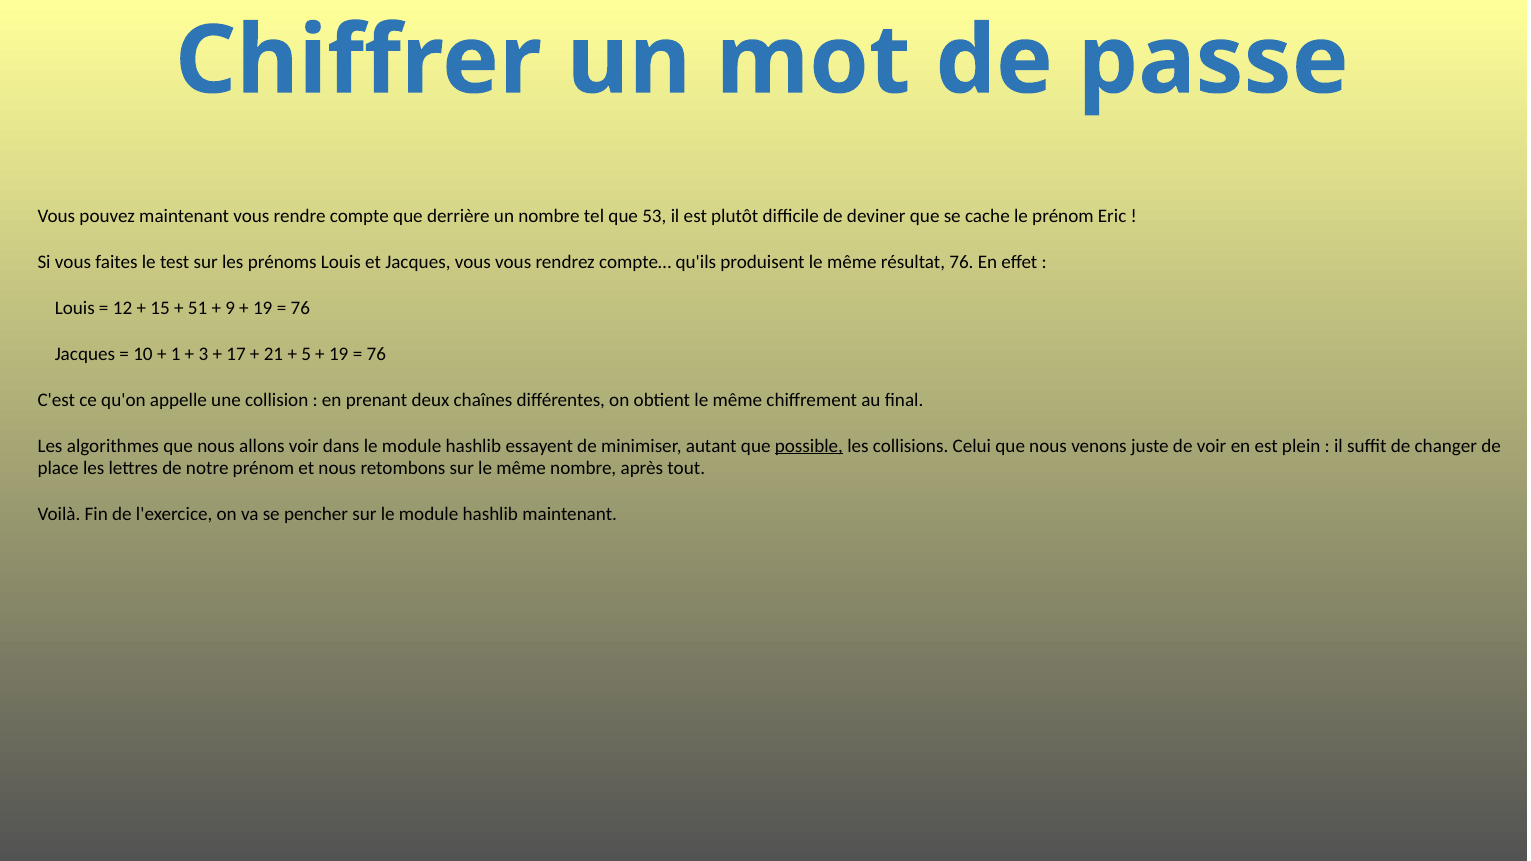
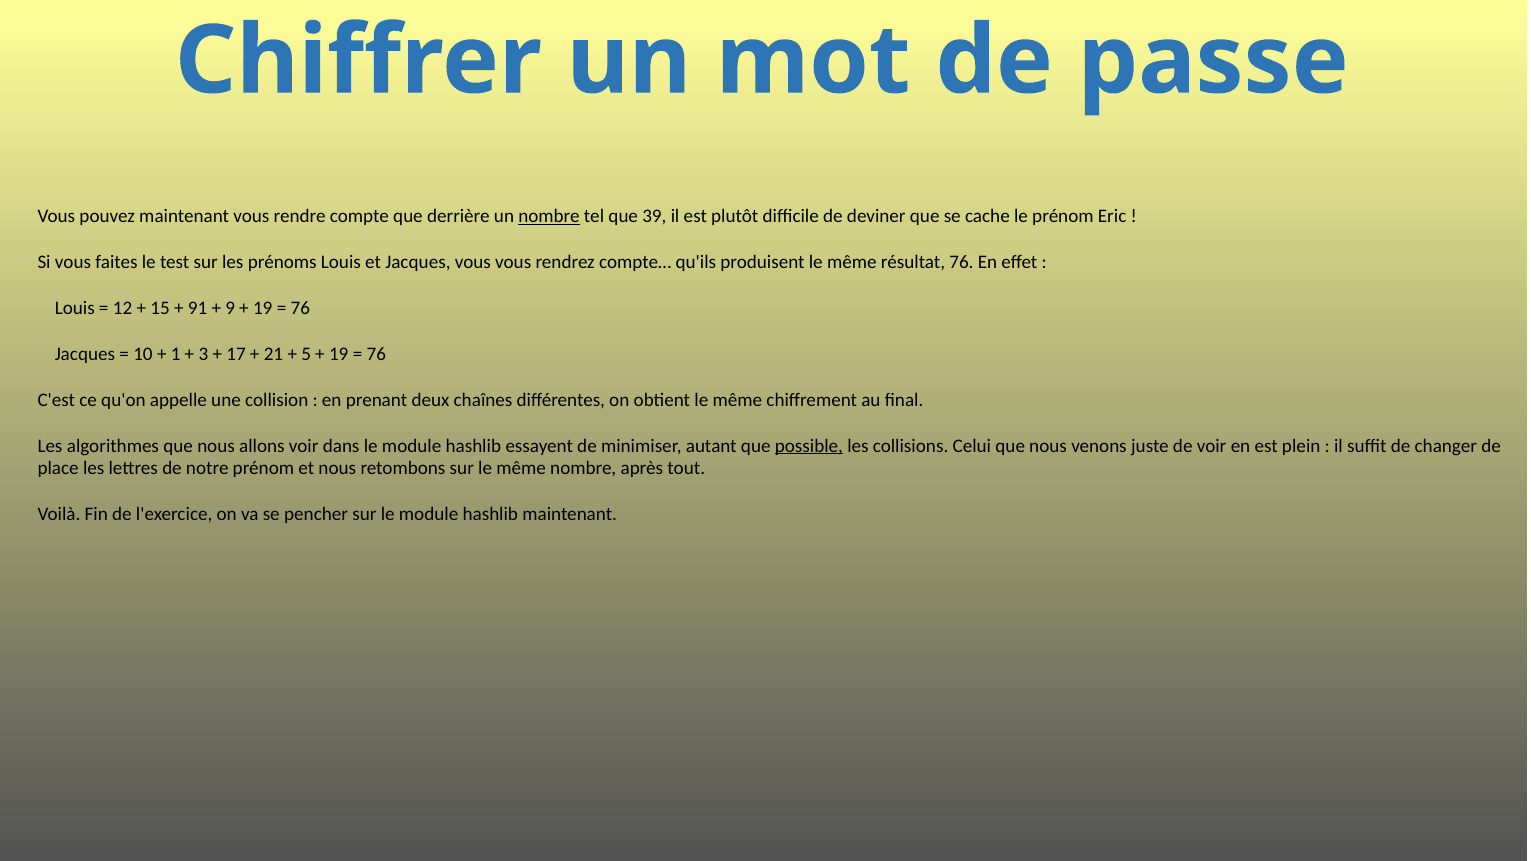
nombre underline: none -> present (549, 216)
53: 53 -> 39 (654, 216)
51: 51 -> 91 (198, 308)
